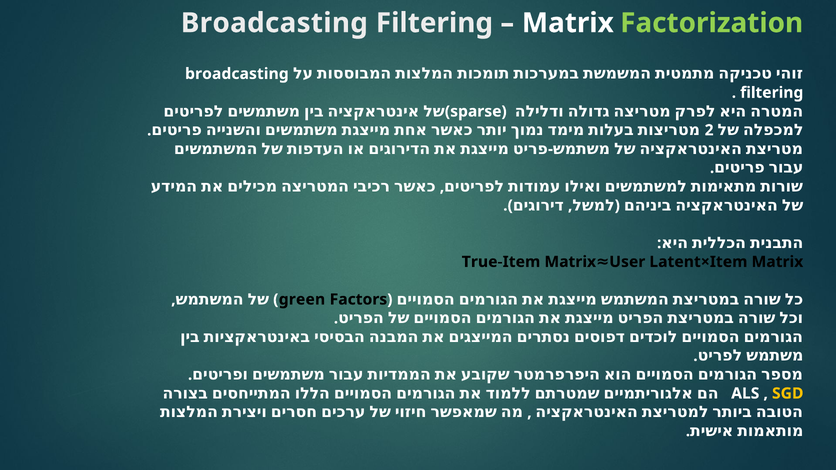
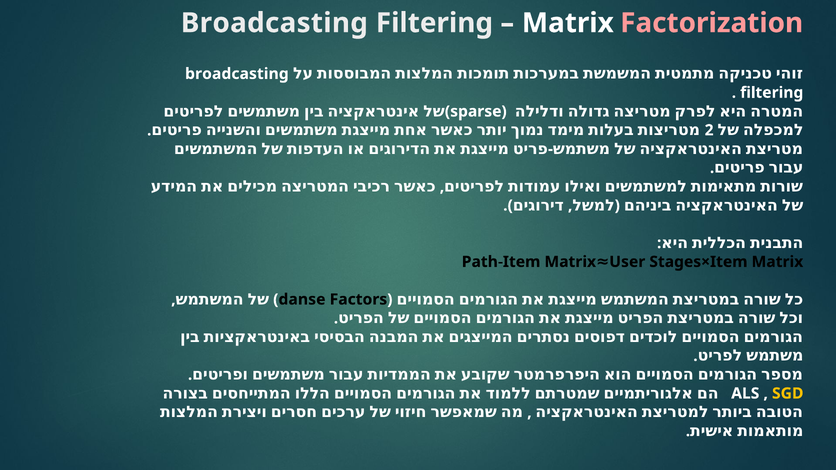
Factorization colour: light green -> pink (712, 23)
True-Item: True-Item -> Path-Item (501, 262)
Latent×Item: Latent×Item -> Stages×Item (698, 262)
green: green -> danse (302, 300)
